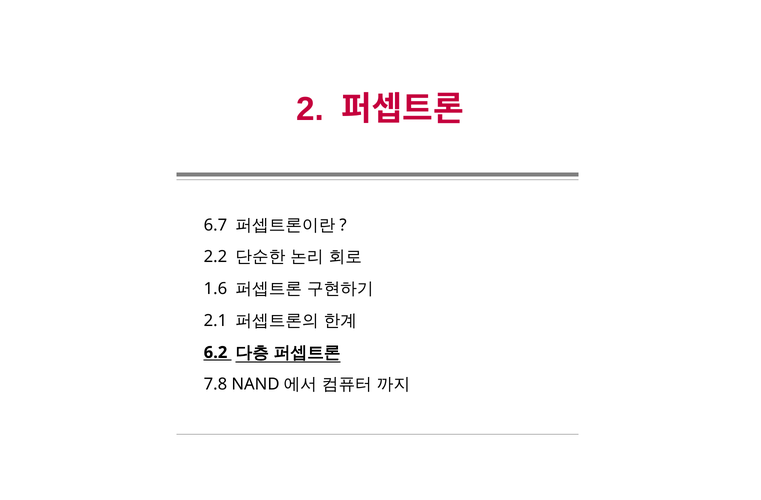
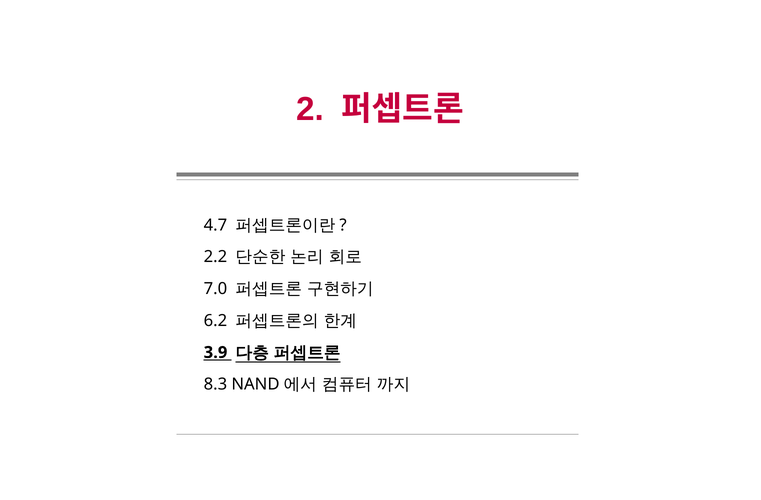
6.7: 6.7 -> 4.7 (215, 225)
1.6: 1.6 -> 7.0 (215, 289)
2.1: 2.1 -> 6.2 (215, 321)
6.2: 6.2 -> 3.9 (216, 352)
7.8: 7.8 -> 8.3 (215, 384)
